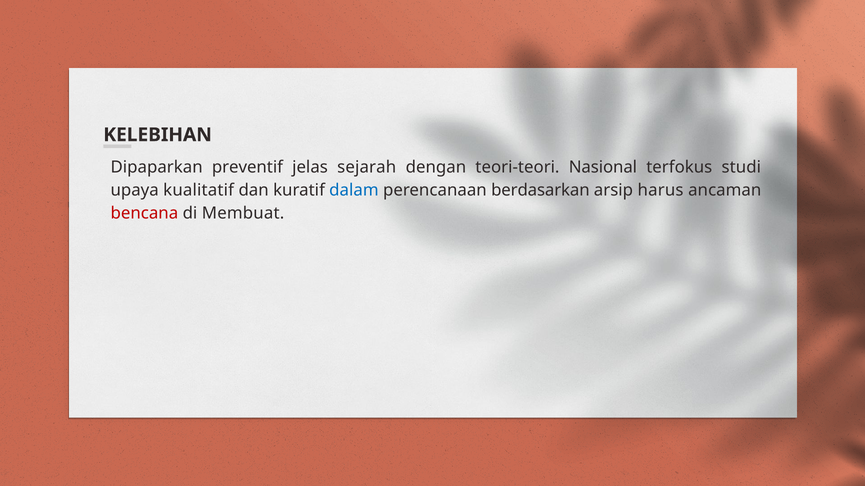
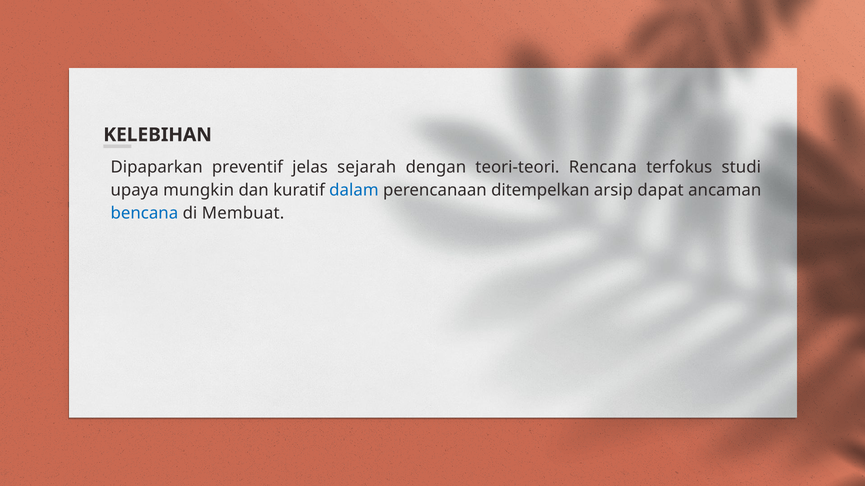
Nasional: Nasional -> Rencana (603, 167)
kualitatif: kualitatif -> mungkin (199, 190)
berdasarkan: berdasarkan -> ditempelkan (540, 190)
harus: harus -> dapat (661, 190)
bencana colour: red -> blue (144, 214)
